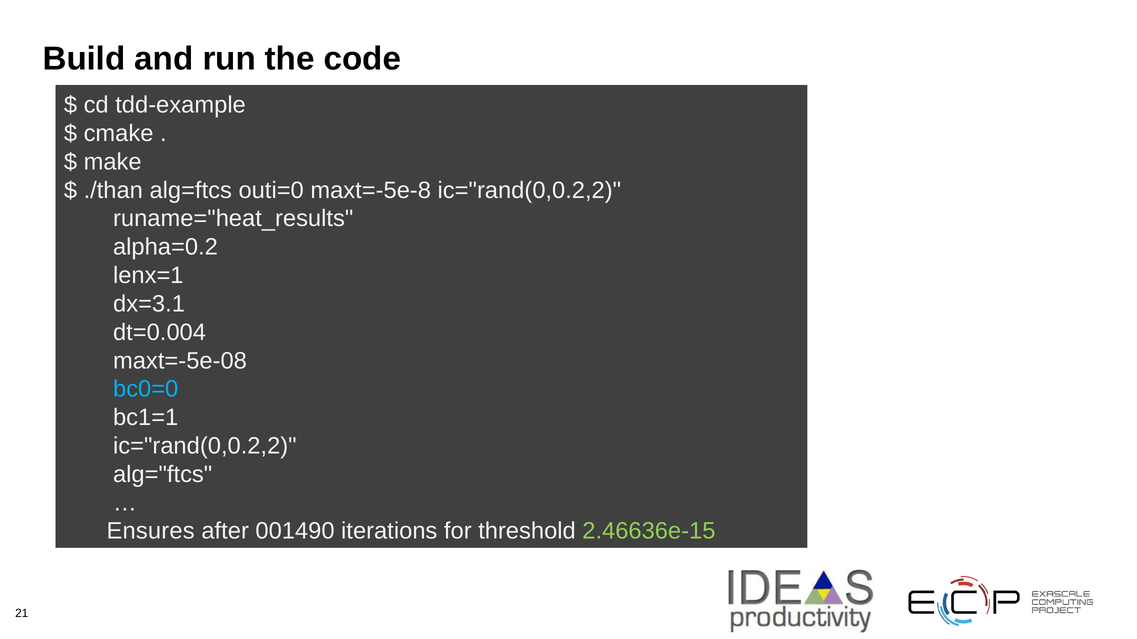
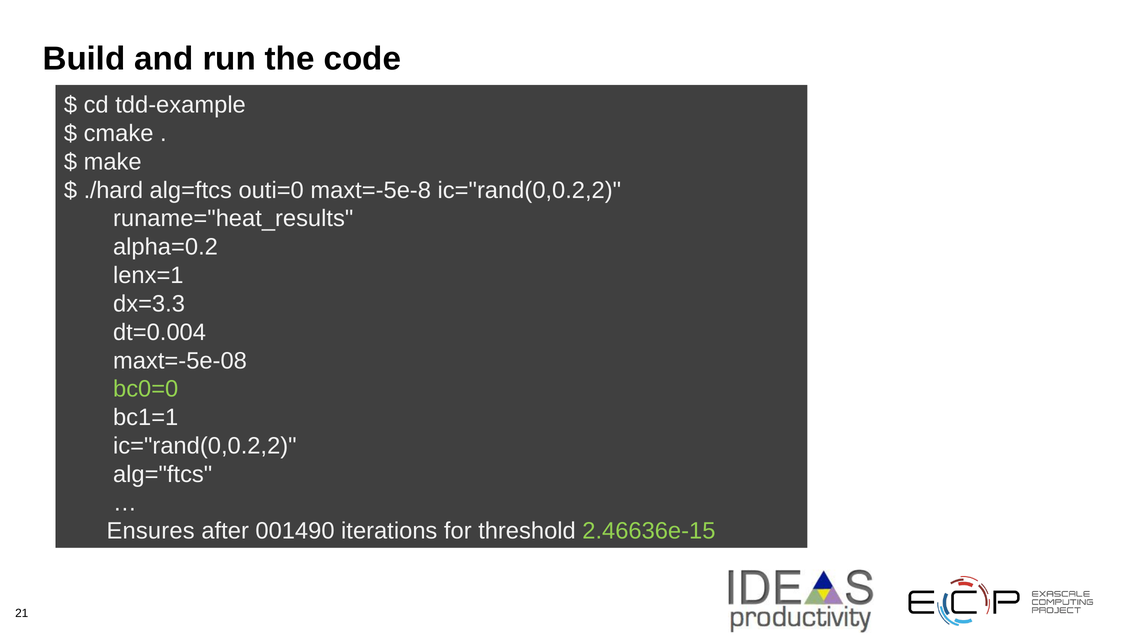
./than: ./than -> ./hard (113, 190)
dx=3.1: dx=3.1 -> dx=3.3 (149, 304)
bc0=0 colour: light blue -> light green (146, 390)
